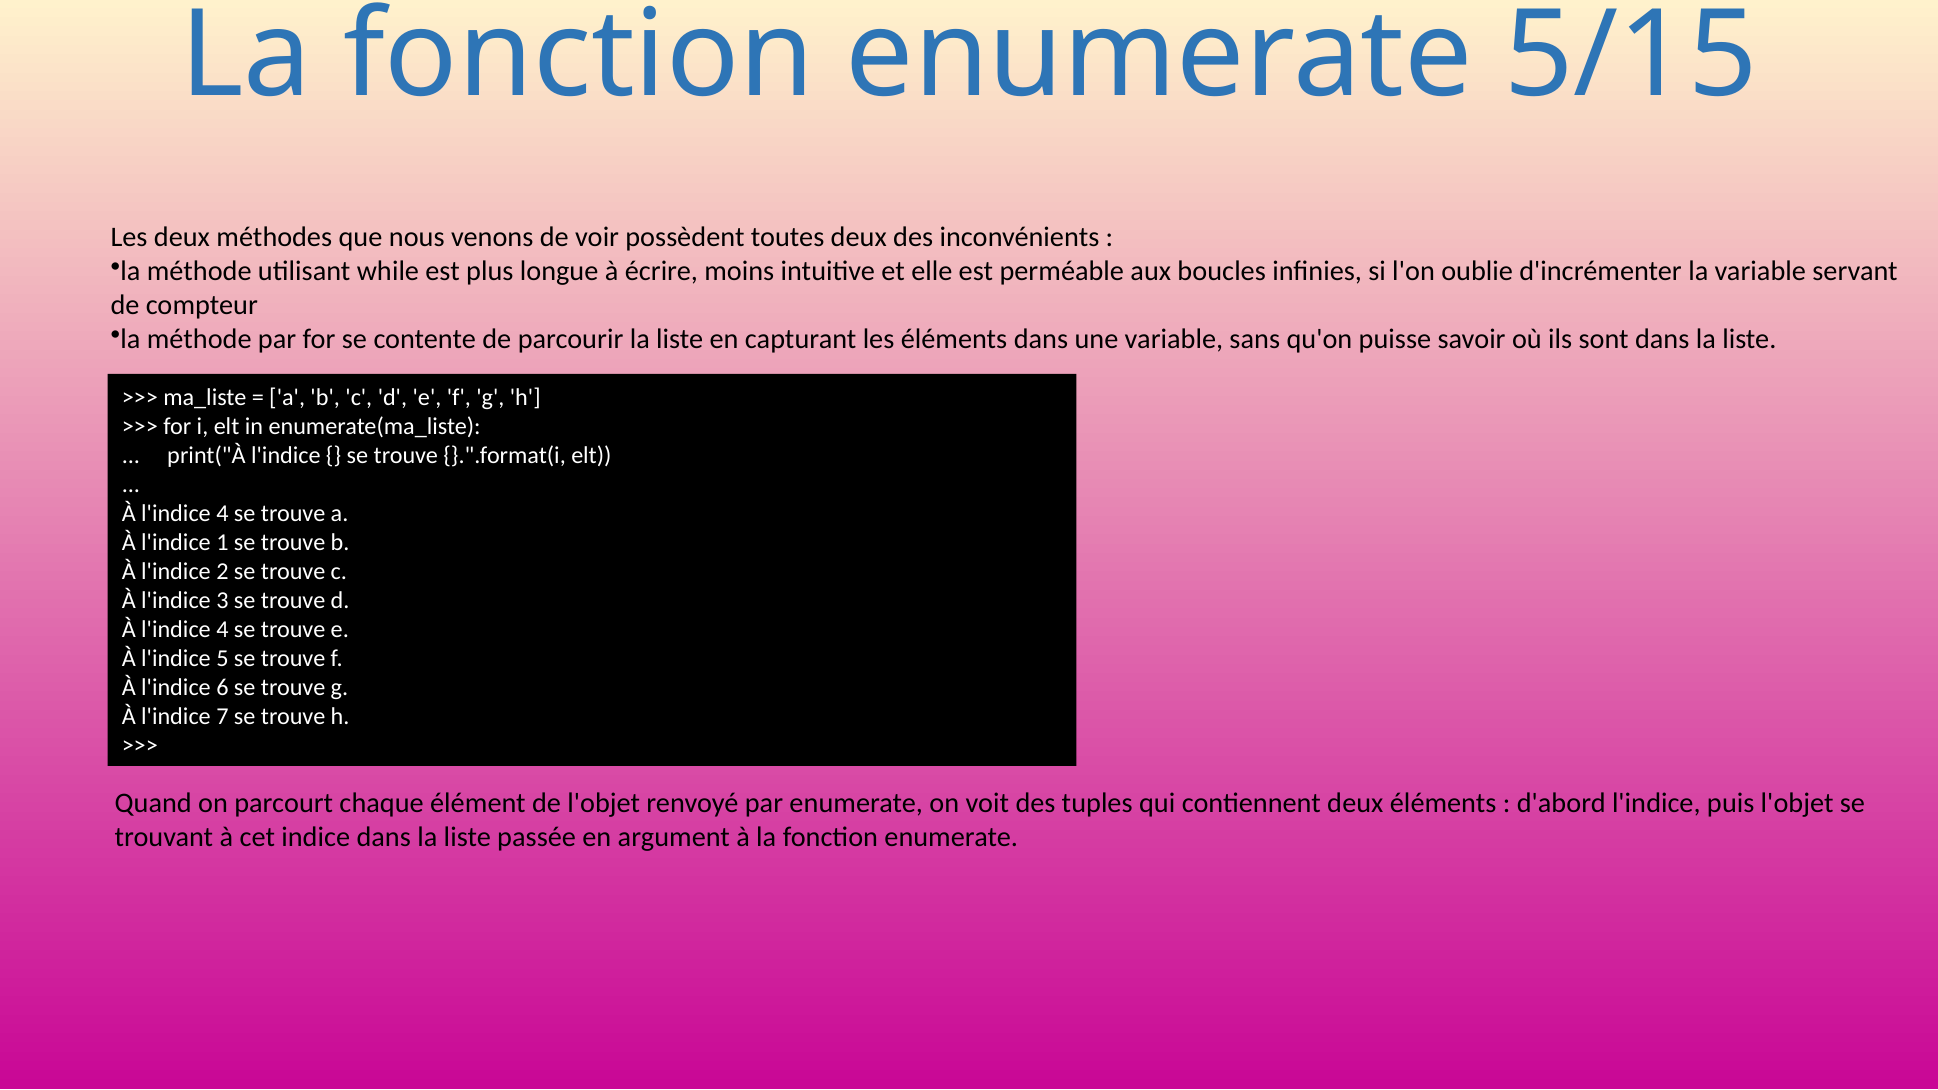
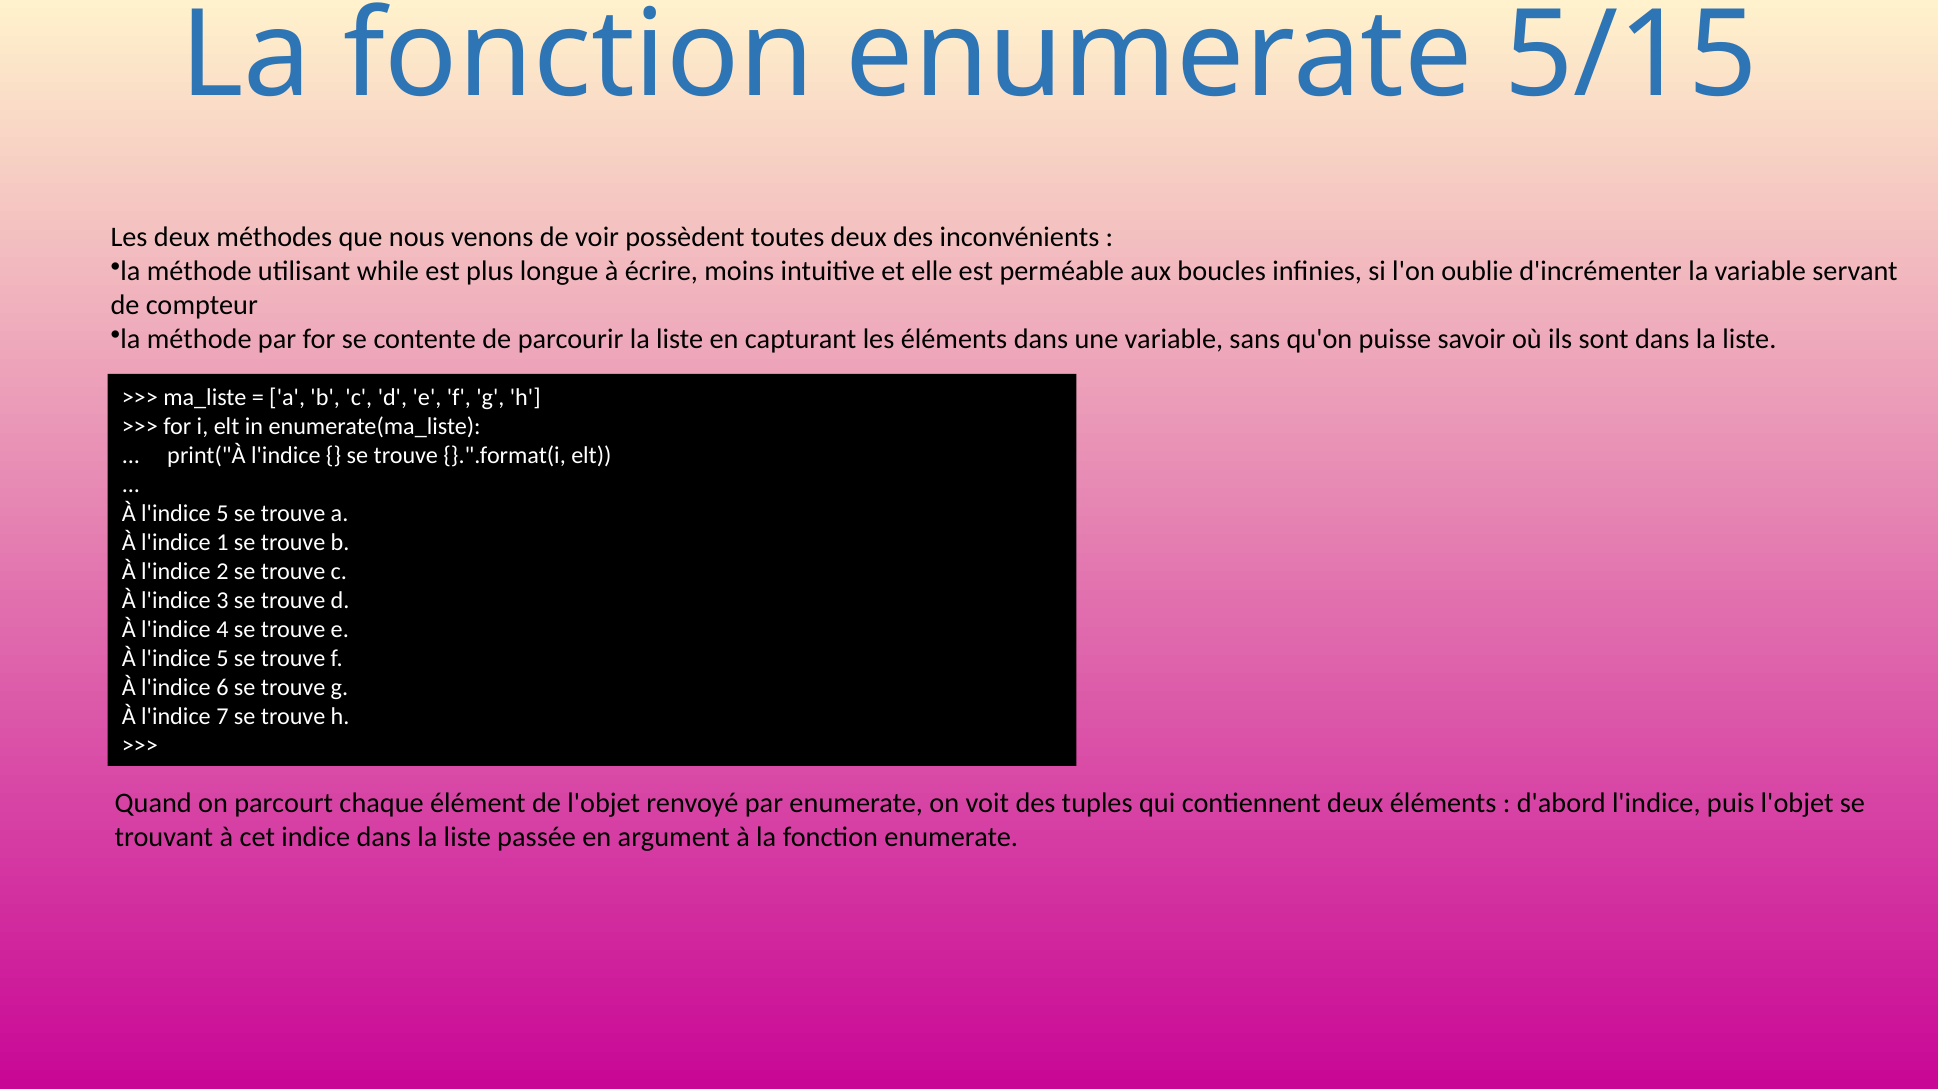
4: 4 -> 5 (222, 513)
